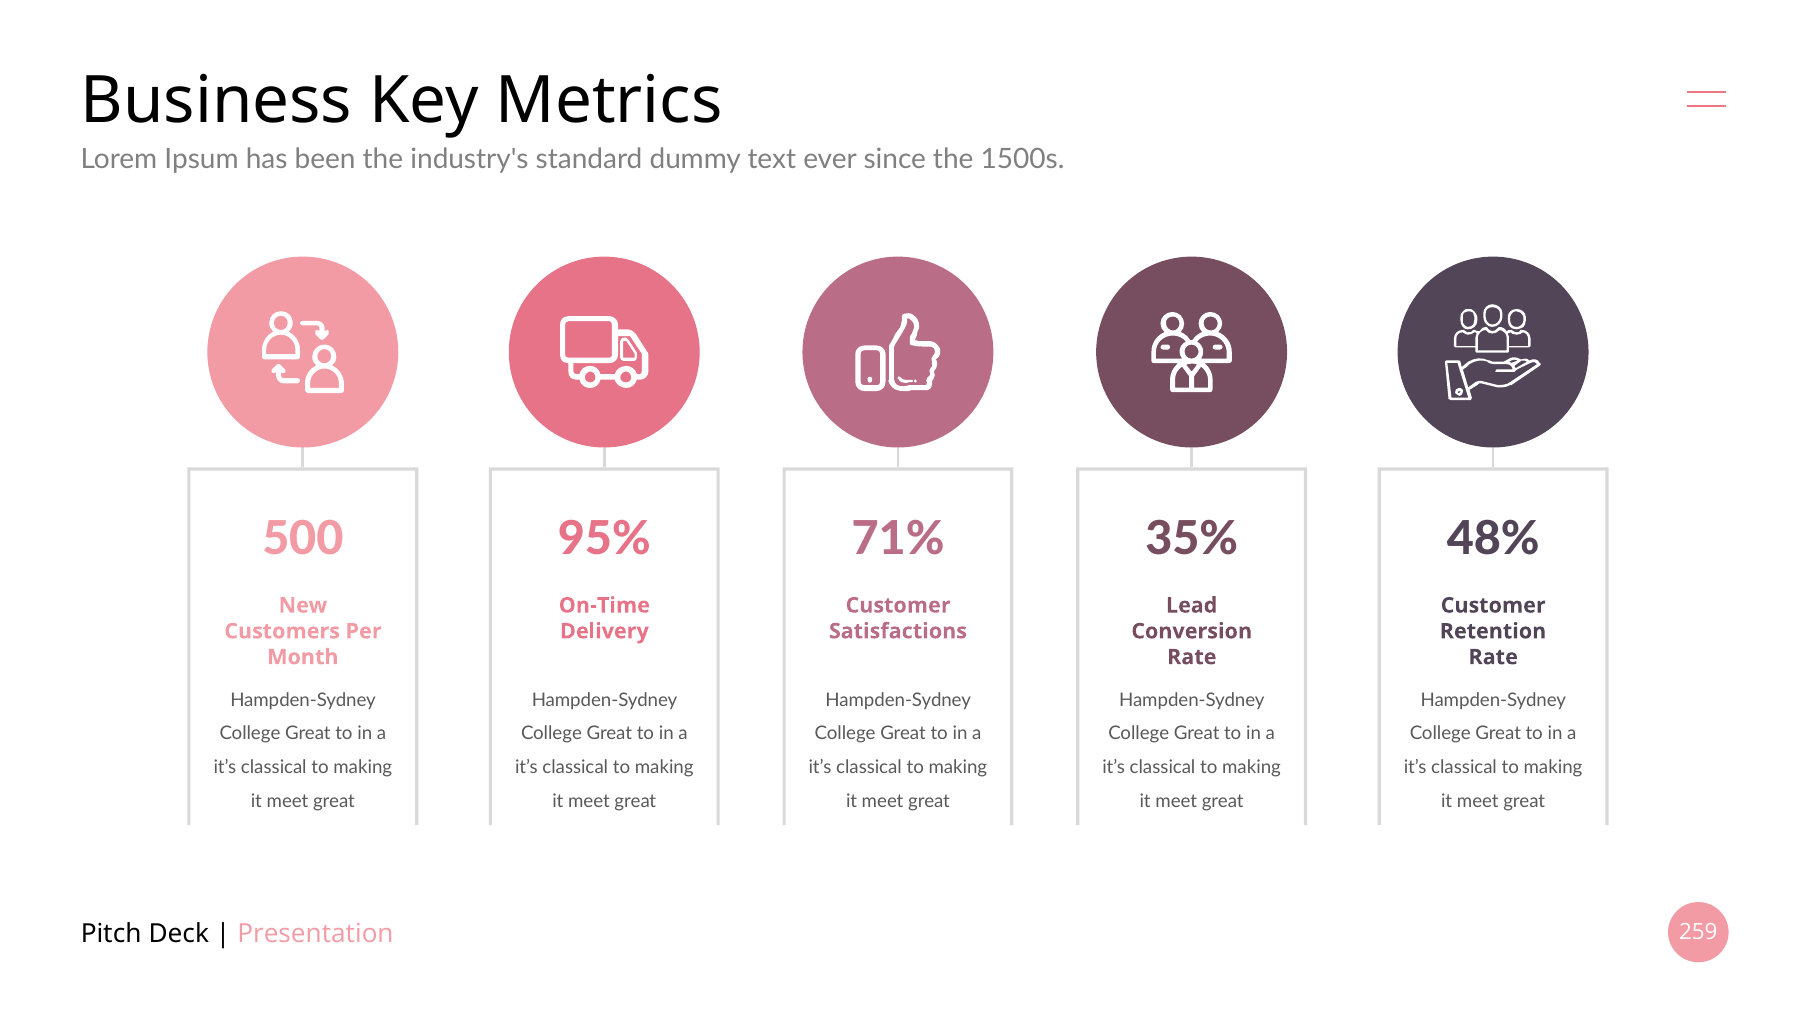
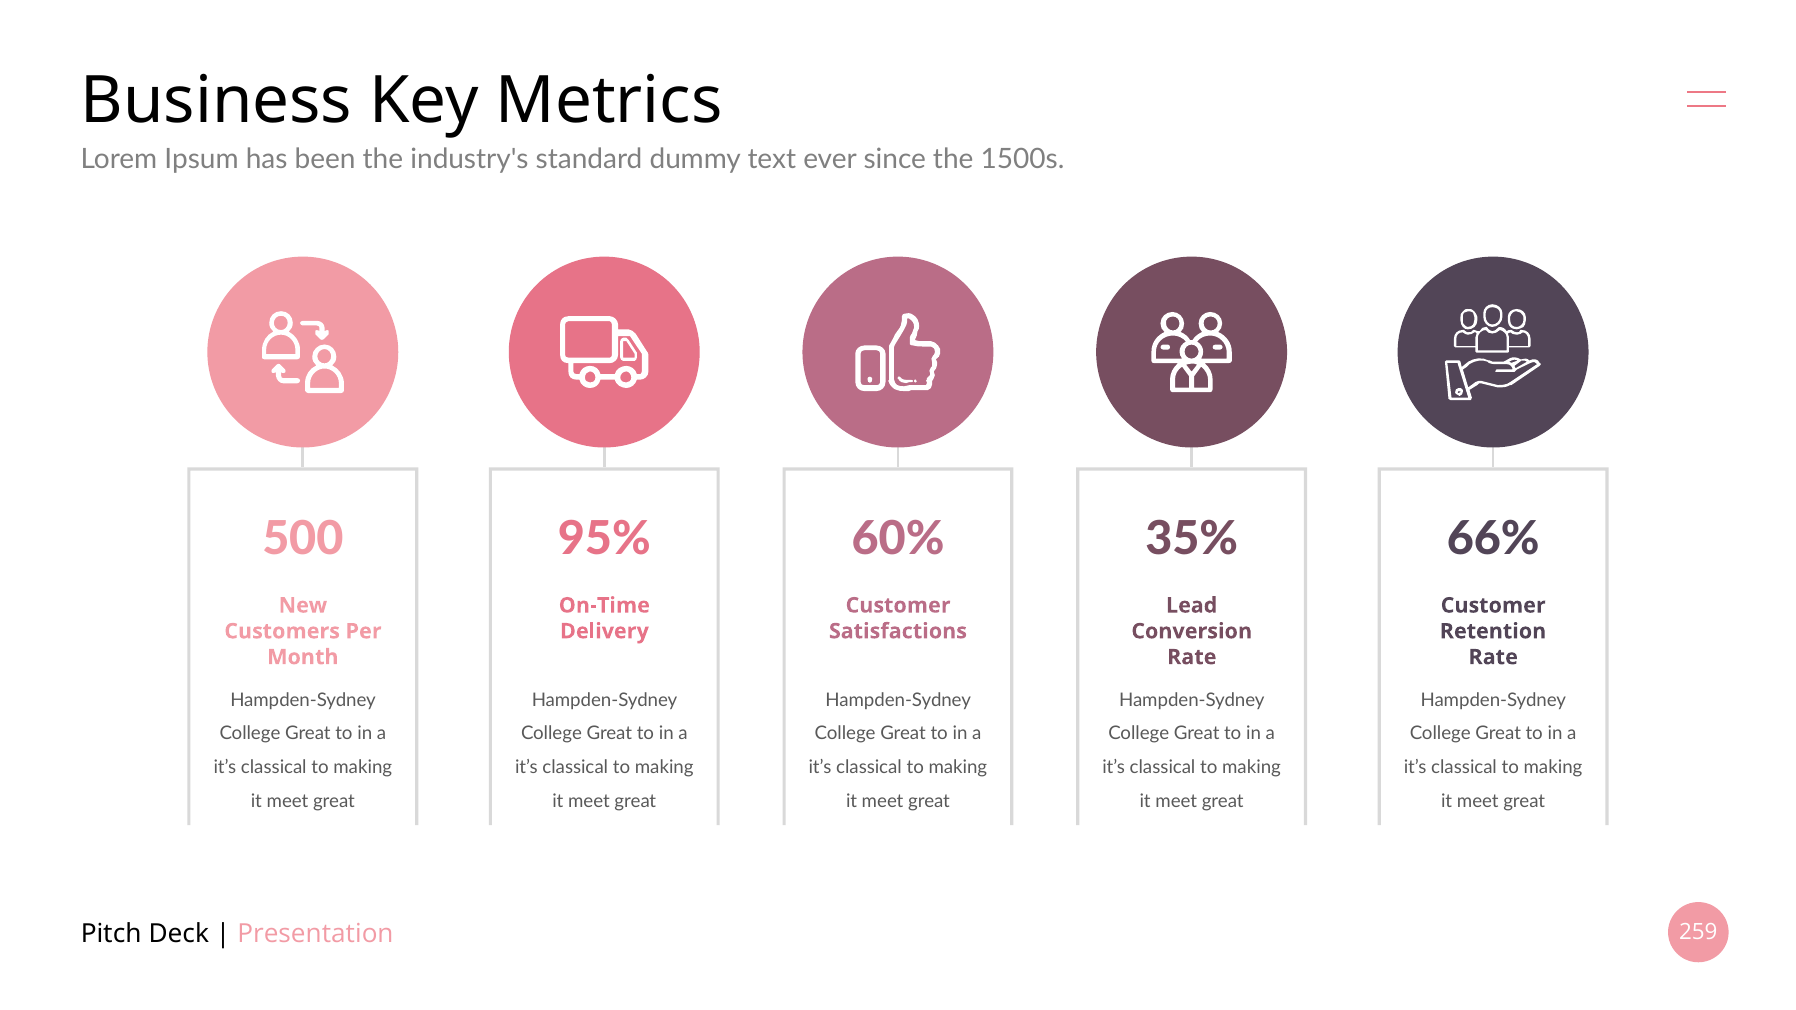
71%: 71% -> 60% (898, 540)
48%: 48% -> 66% (1493, 540)
